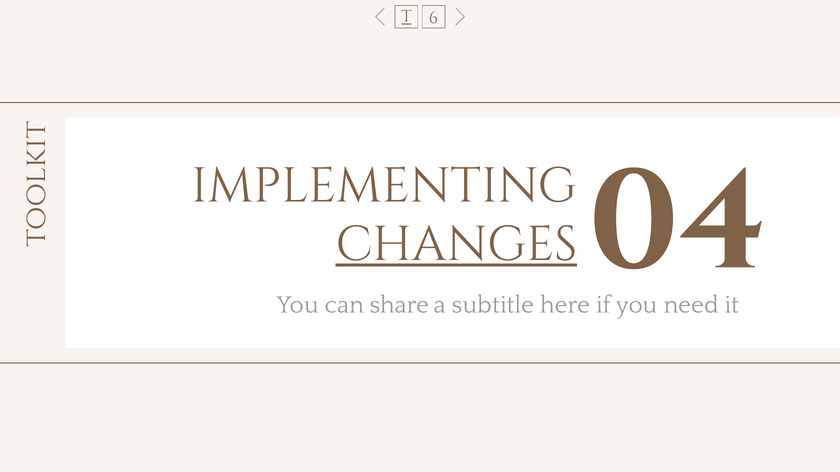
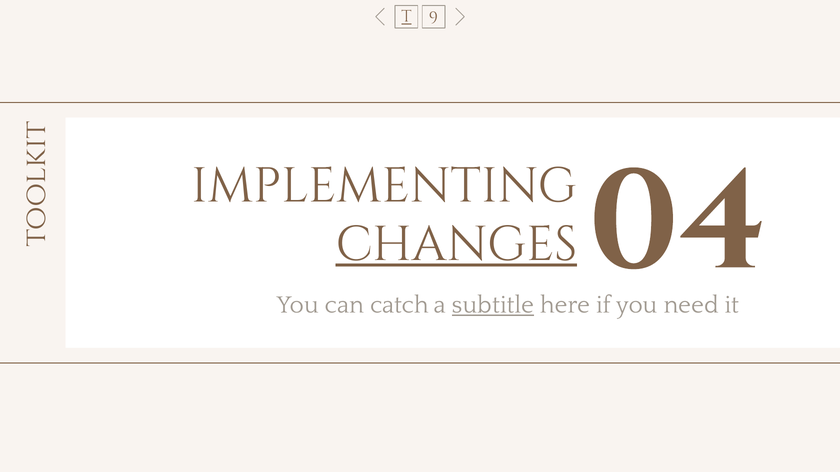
6: 6 -> 9 (433, 18)
share: share -> catch (399, 305)
subtitle underline: none -> present (493, 305)
